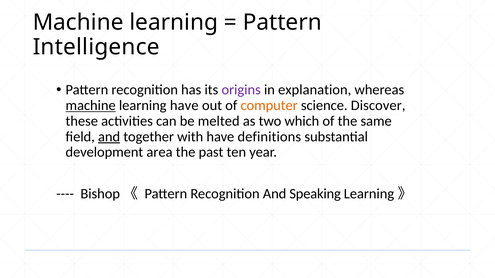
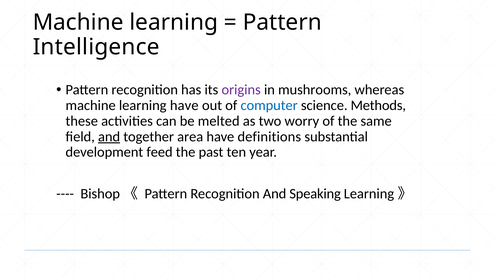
explanation: explanation -> mushrooms (315, 90)
machine underline: present -> none (91, 106)
computer colour: orange -> blue (269, 106)
Discover: Discover -> Methods (378, 106)
which: which -> worry (302, 121)
with: with -> area (190, 137)
area: area -> feed (160, 152)
